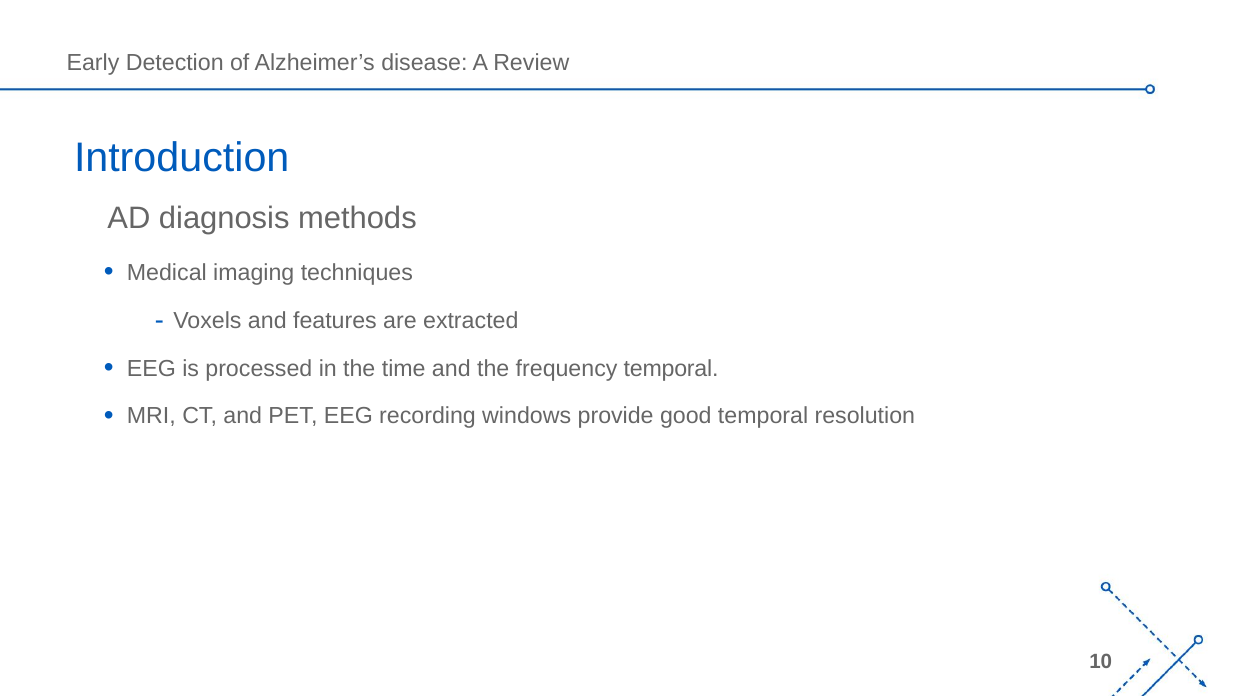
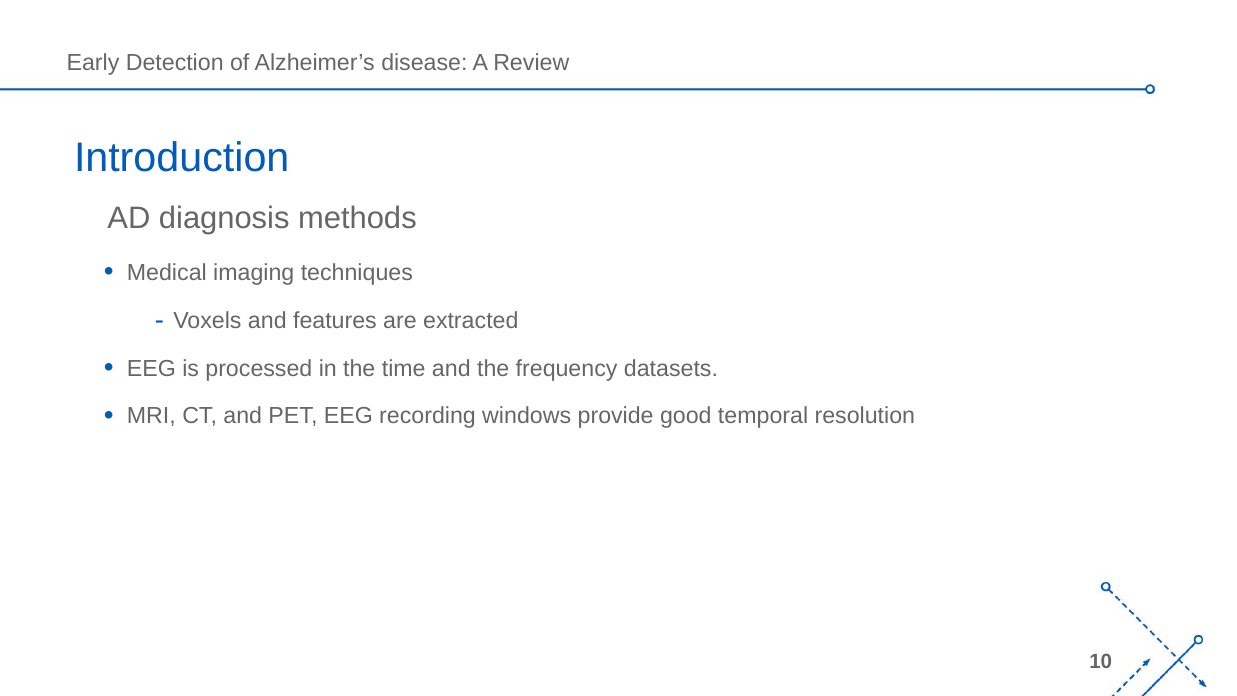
frequency temporal: temporal -> datasets (671, 368)
